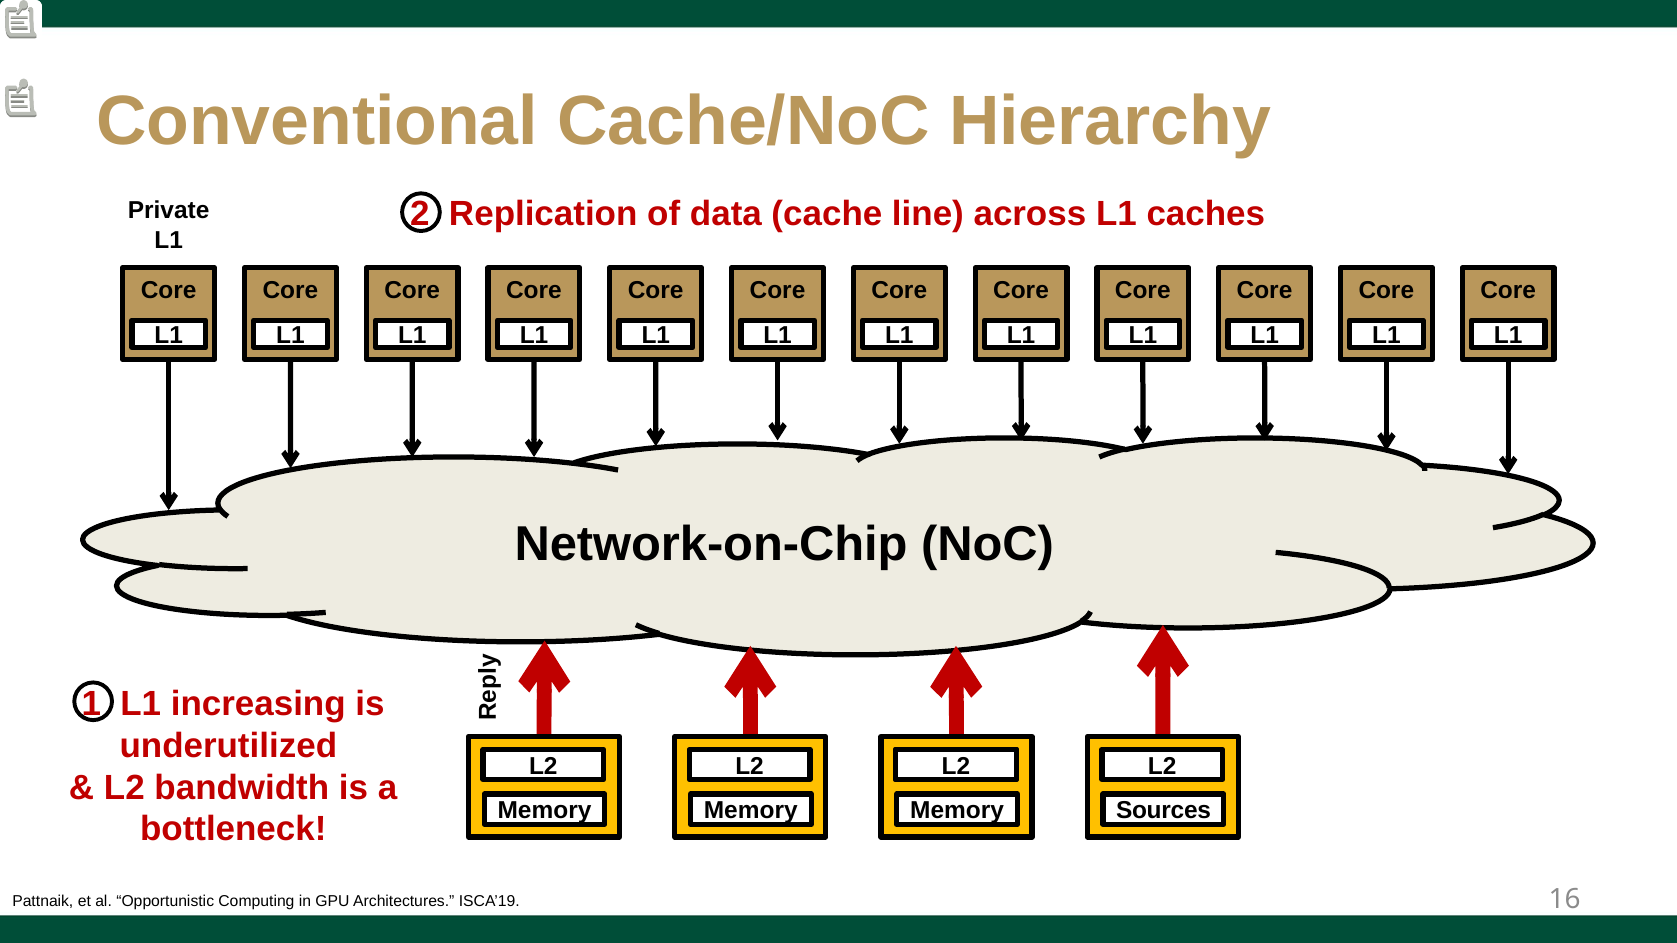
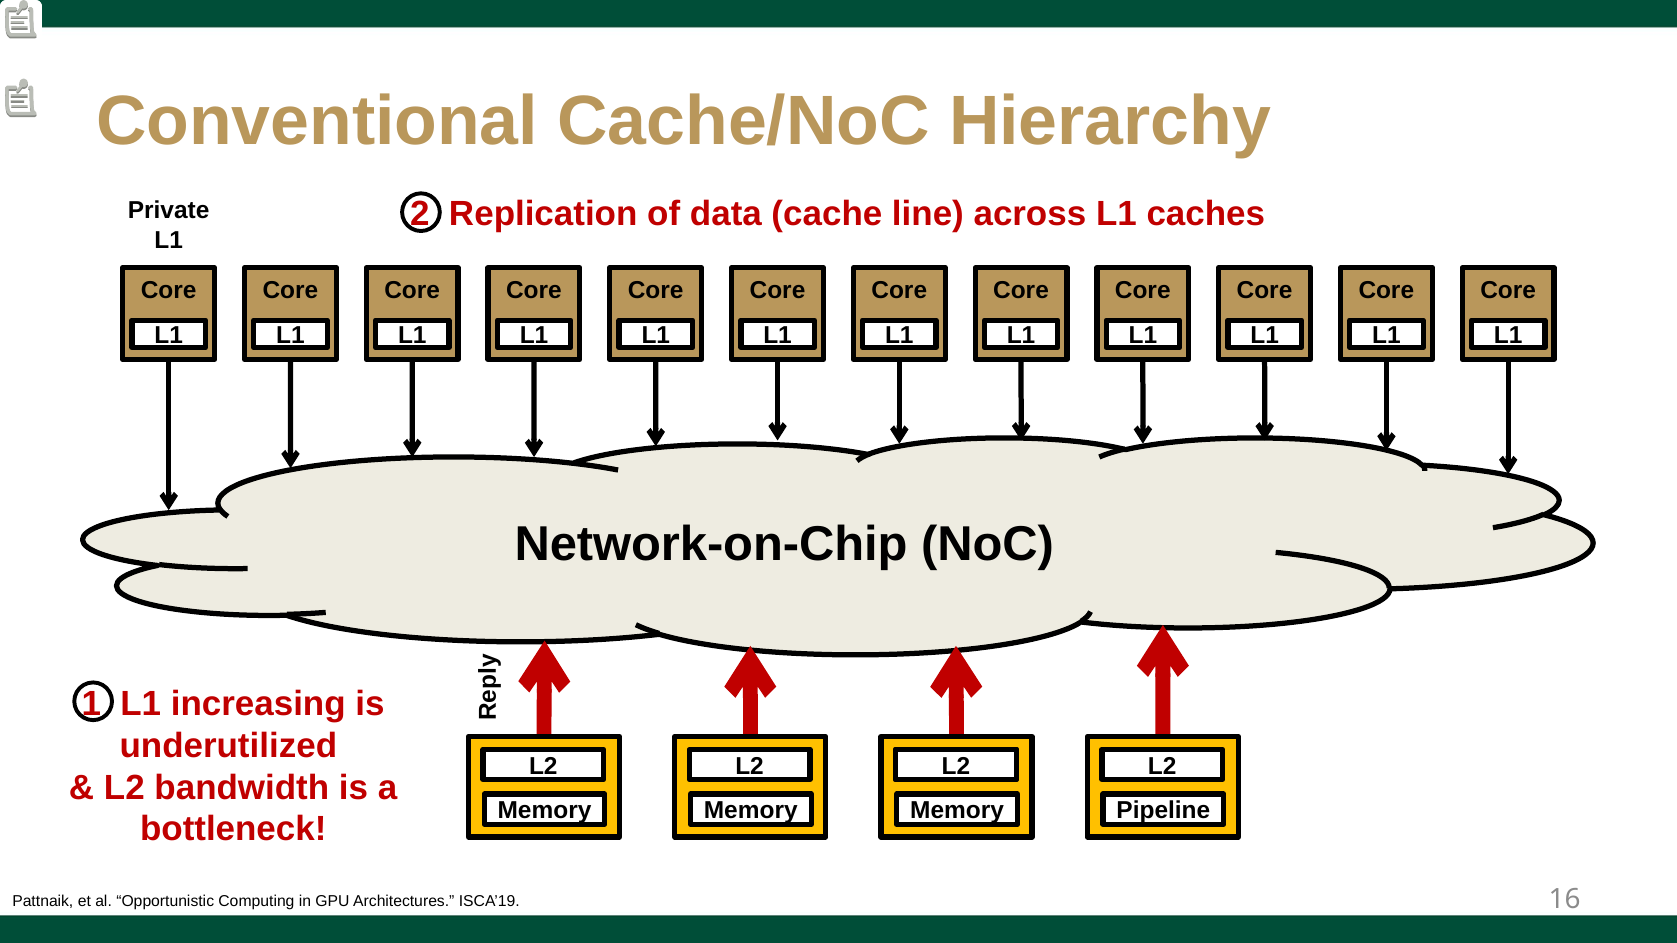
Sources: Sources -> Pipeline (1163, 811)
